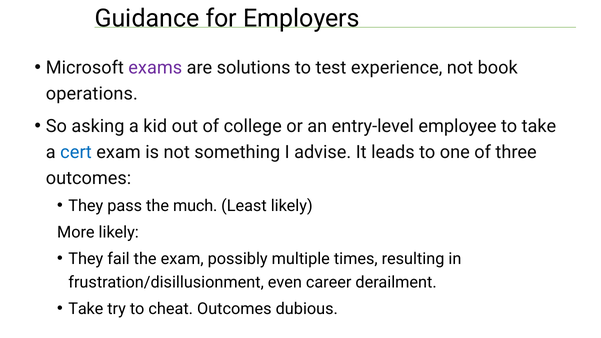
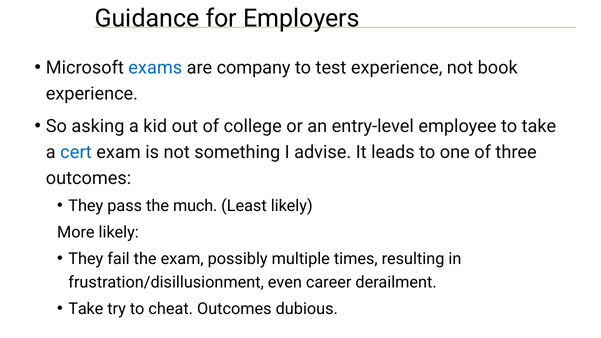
exams colour: purple -> blue (155, 68)
solutions: solutions -> company (254, 68)
operations: operations -> experience (92, 94)
